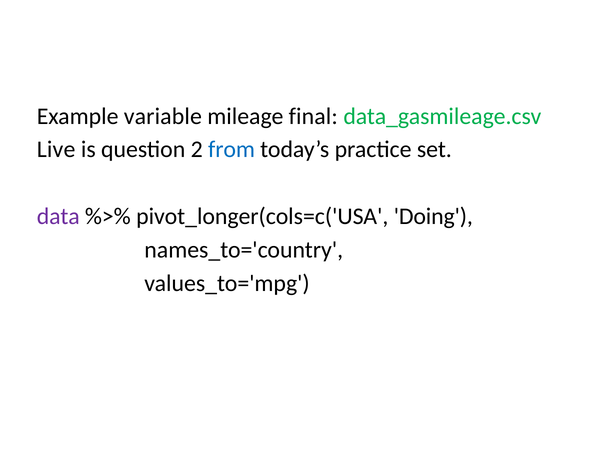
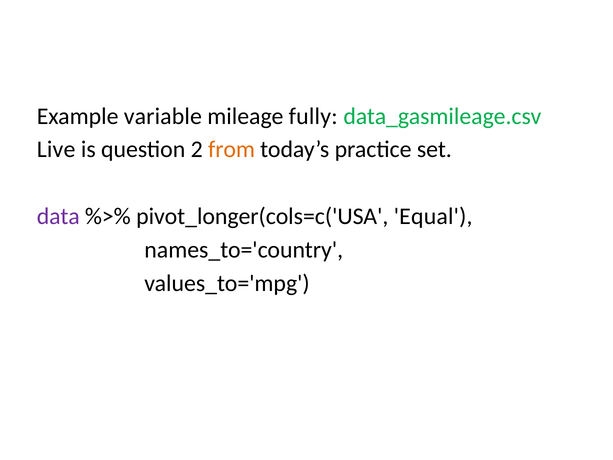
final: final -> fully (313, 116)
from colour: blue -> orange (232, 150)
Doing: Doing -> Equal (433, 216)
